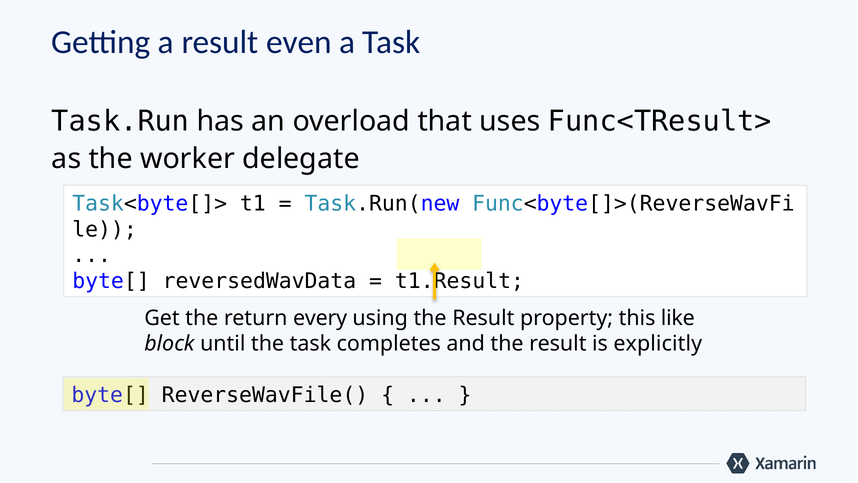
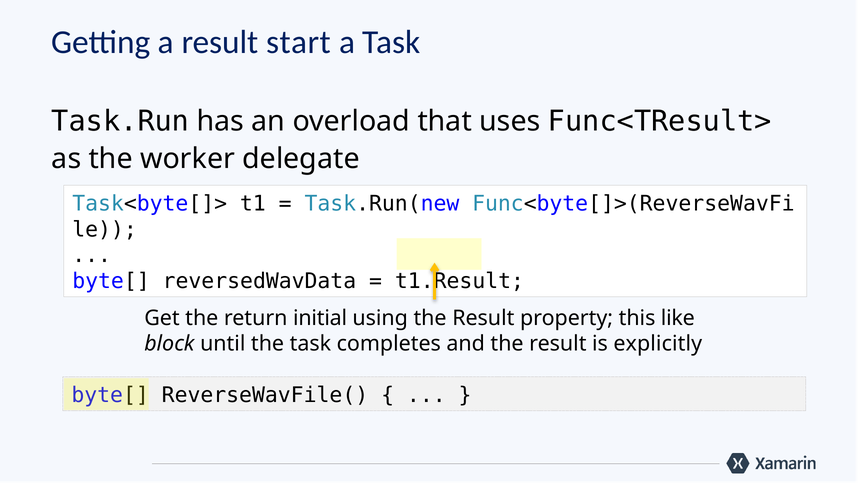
even: even -> start (299, 42)
every: every -> initial (320, 318)
